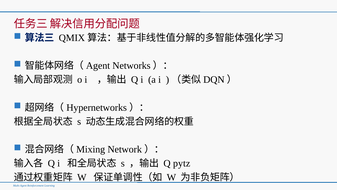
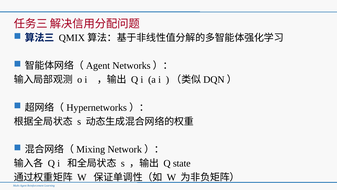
pytz: pytz -> state (182, 163)
